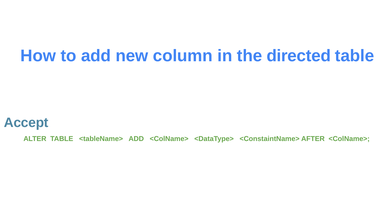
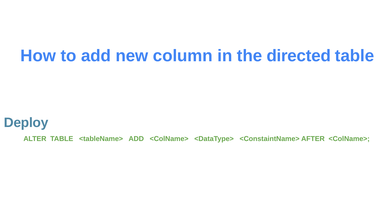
Accept: Accept -> Deploy (26, 123)
